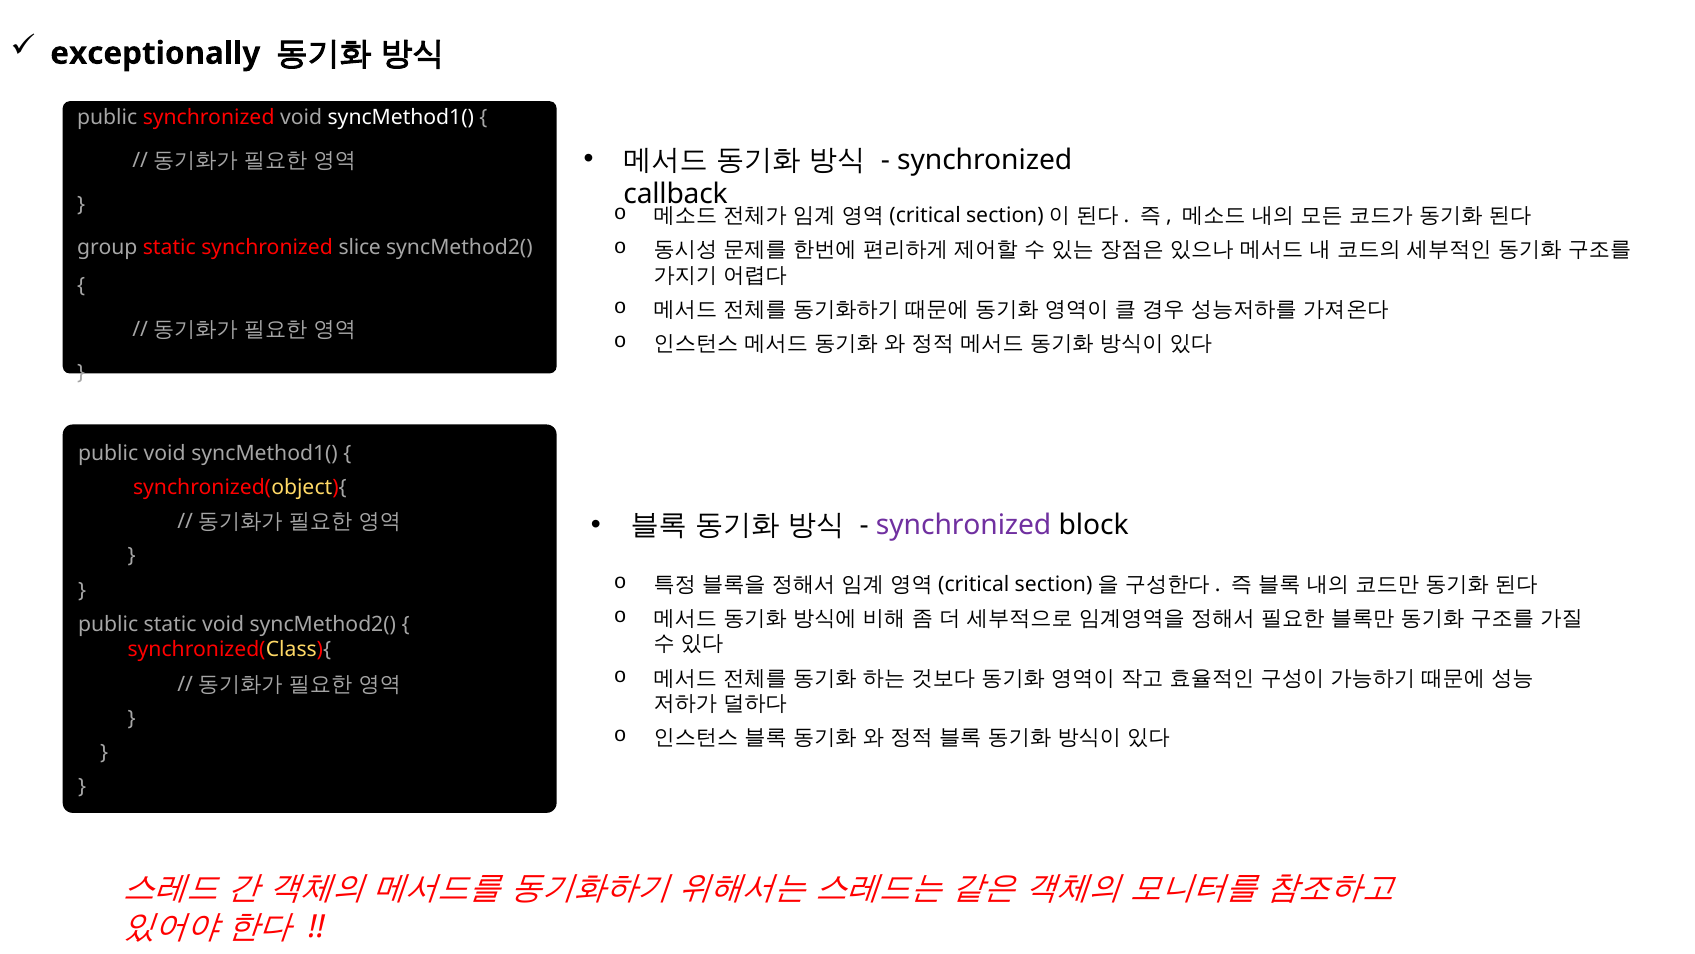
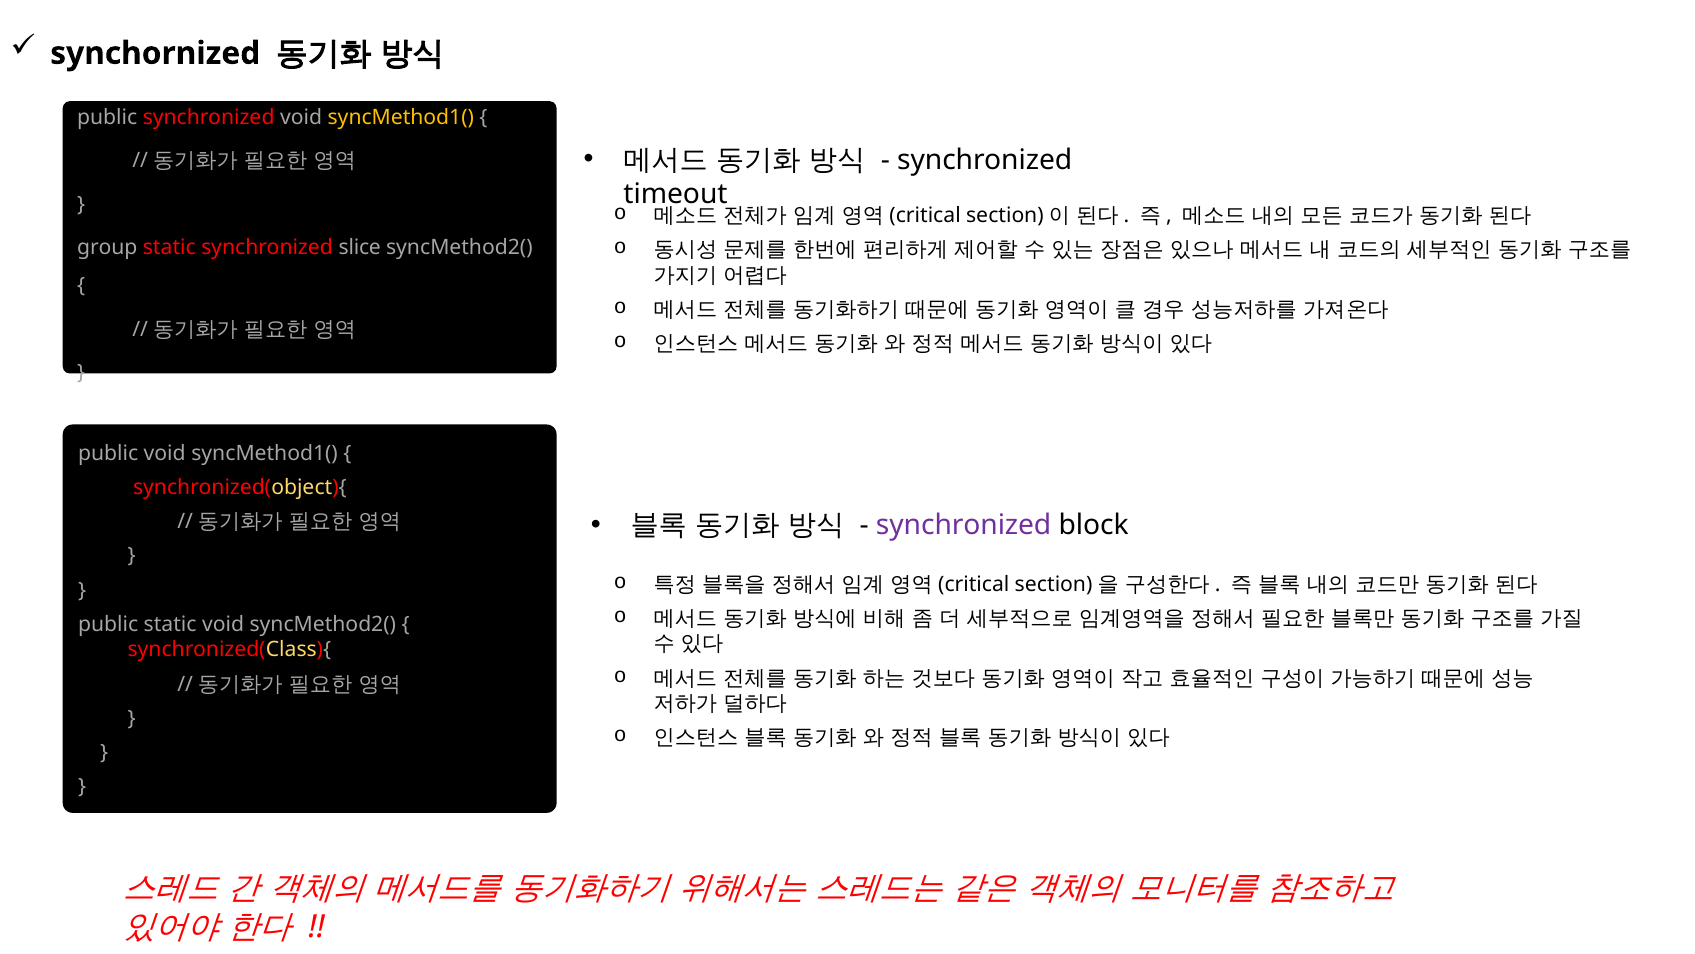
exceptionally: exceptionally -> synchornized (155, 53)
syncMethod1( colour: white -> yellow (401, 117)
callback: callback -> timeout (676, 194)
